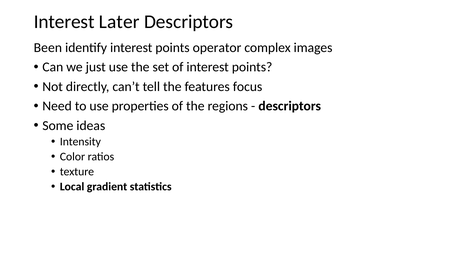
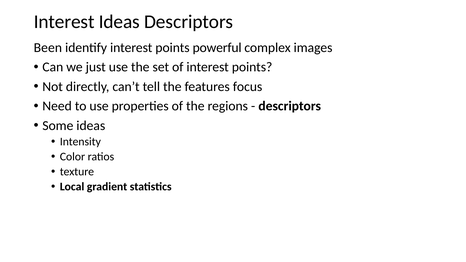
Interest Later: Later -> Ideas (119, 22)
operator: operator -> powerful (217, 48)
